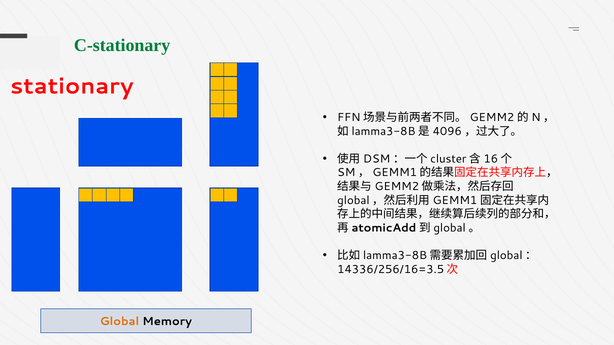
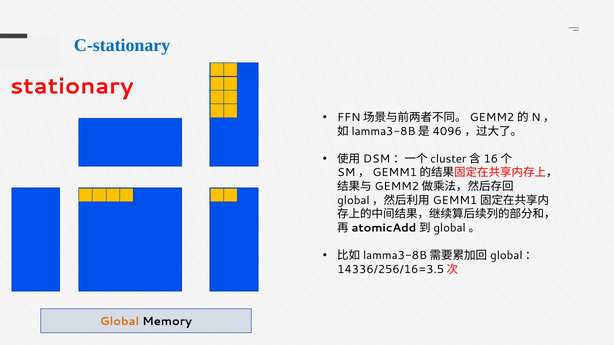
C-stationary colour: green -> blue (122, 45)
